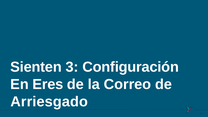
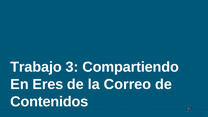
Sienten: Sienten -> Trabajo (36, 67)
Configuración: Configuración -> Compartiendo (131, 67)
Arriesgado: Arriesgado -> Contenidos (49, 102)
